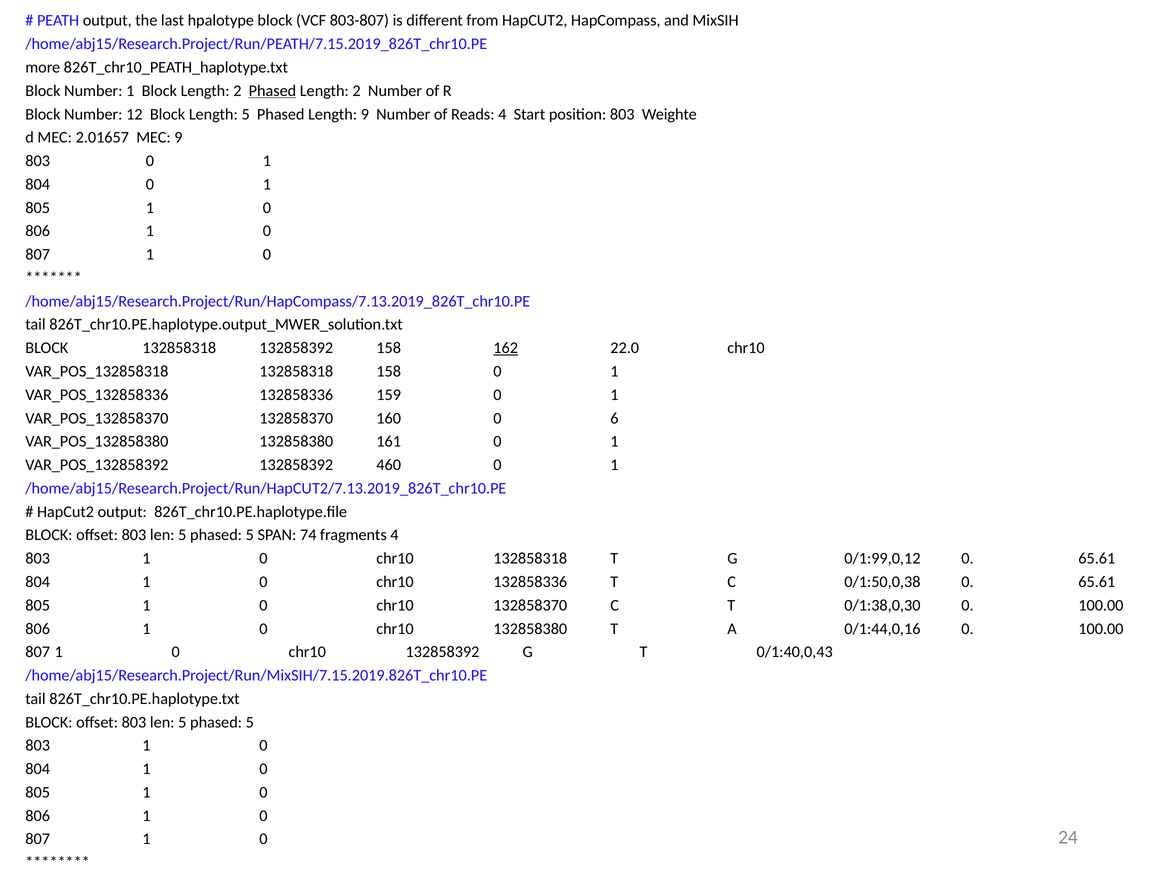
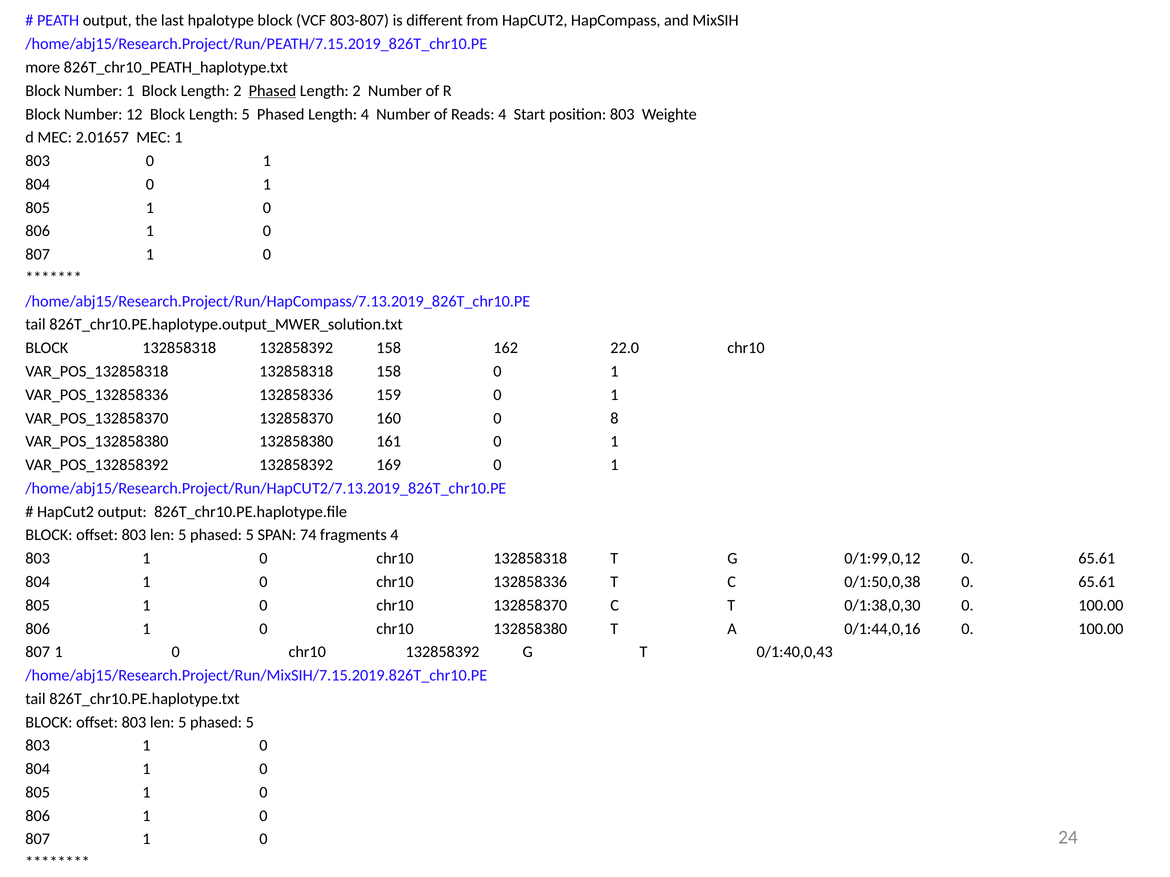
Length 9: 9 -> 4 (365, 114)
MEC 9: 9 -> 1 (178, 138)
162 underline: present -> none (506, 348)
6: 6 -> 8 (614, 418)
460: 460 -> 169 (389, 465)
